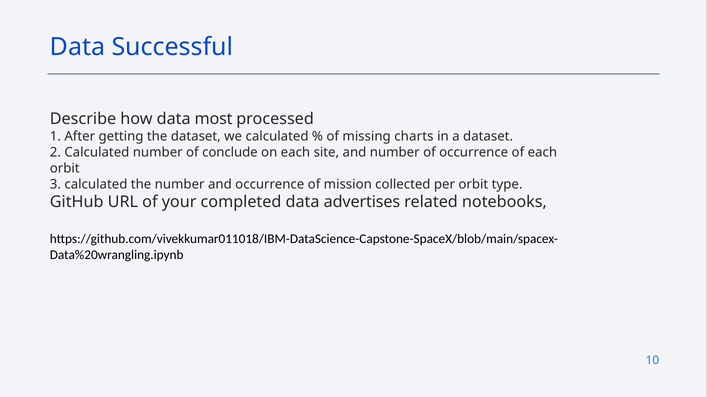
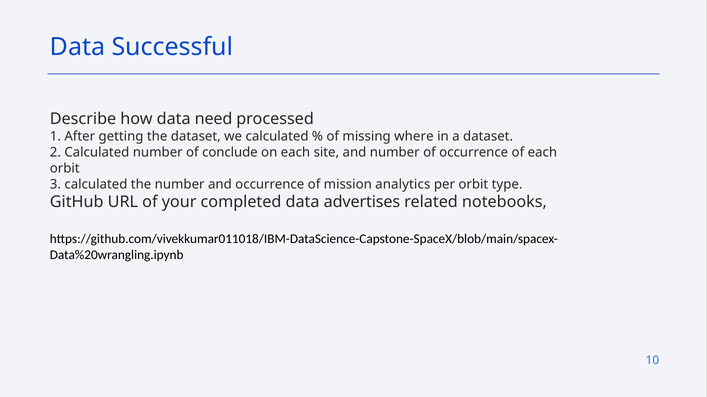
most: most -> need (214, 119)
charts: charts -> where (414, 137)
collected: collected -> analytics (403, 185)
